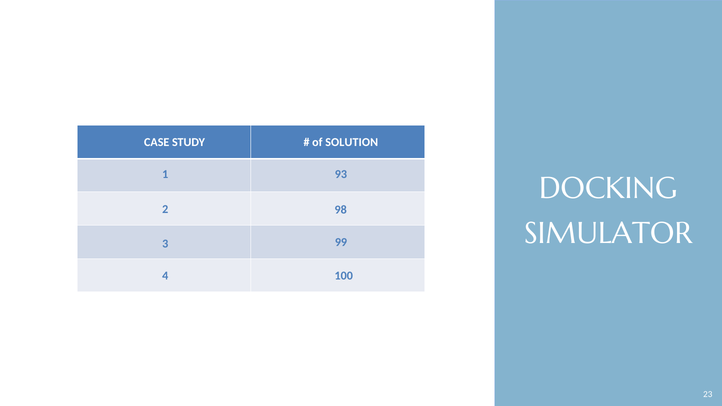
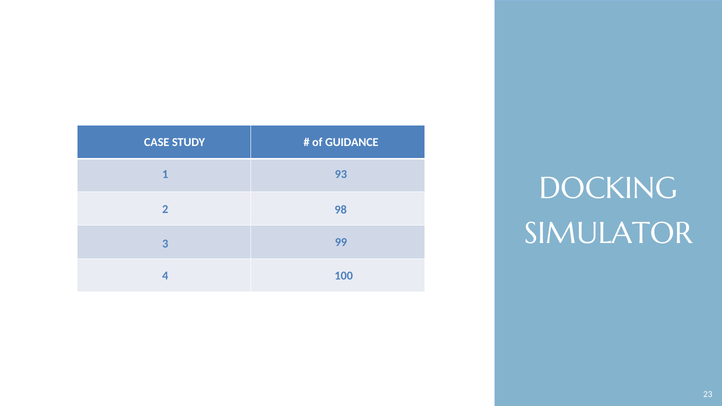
SOLUTION: SOLUTION -> GUIDANCE (352, 142)
